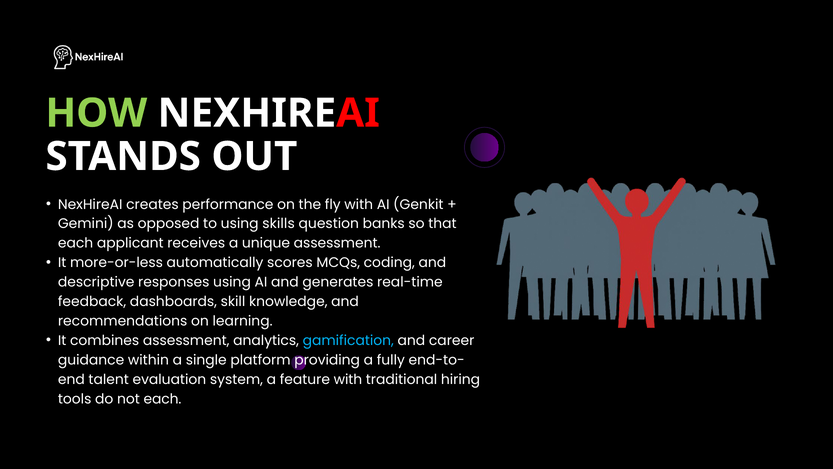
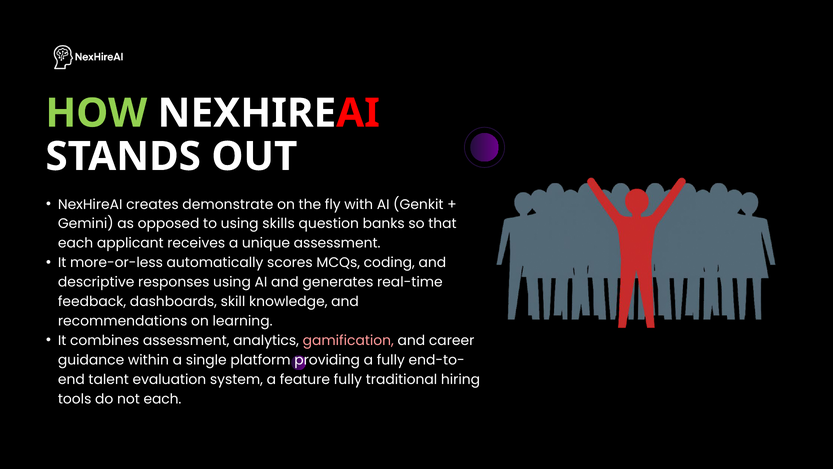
performance: performance -> demonstrate (228, 204)
gamification colour: light blue -> pink (348, 340)
feature with: with -> fully (348, 379)
